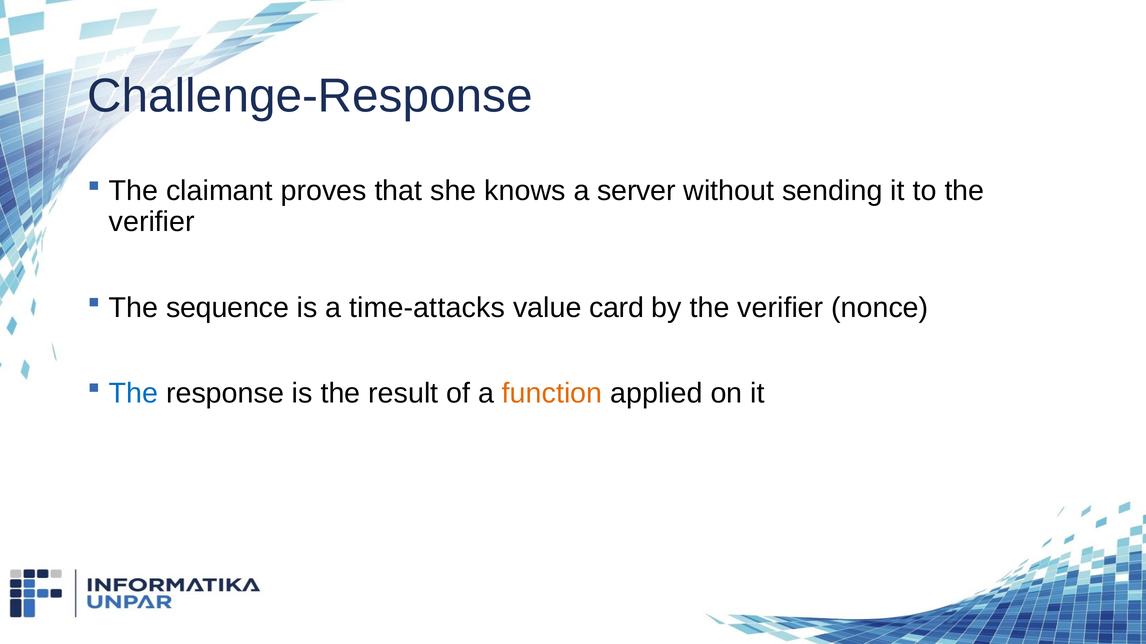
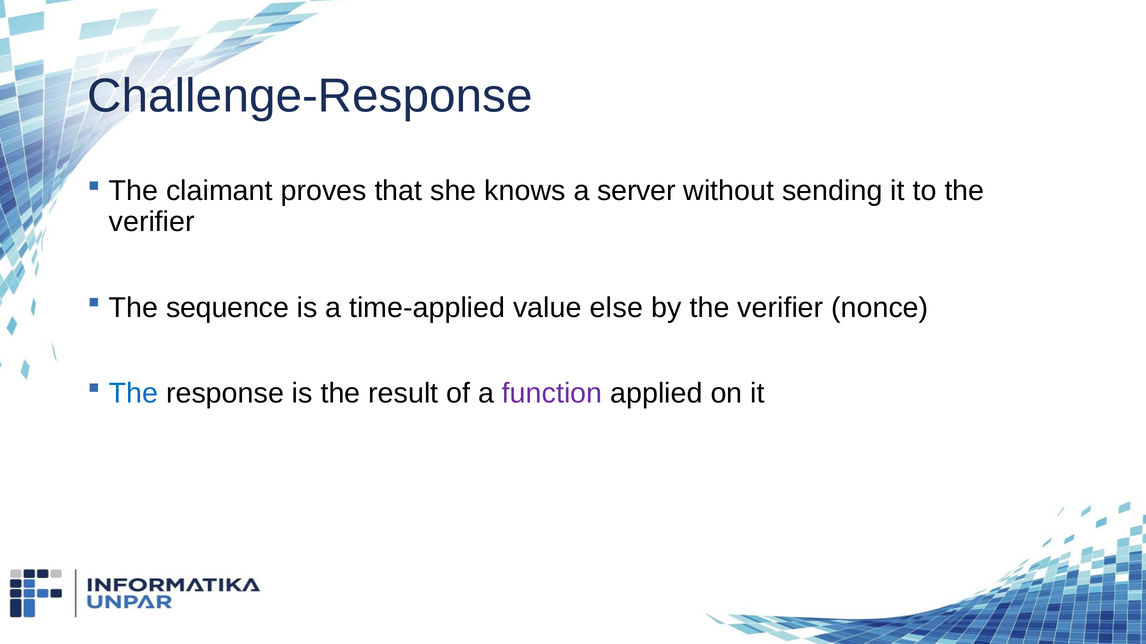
time-attacks: time-attacks -> time-applied (427, 308)
card: card -> else (616, 308)
function colour: orange -> purple (552, 394)
